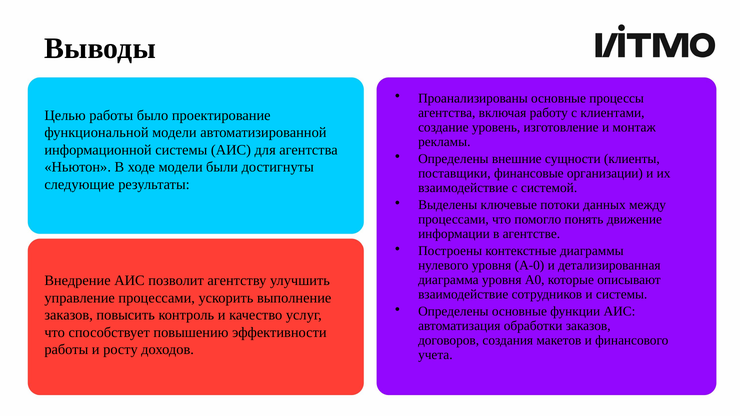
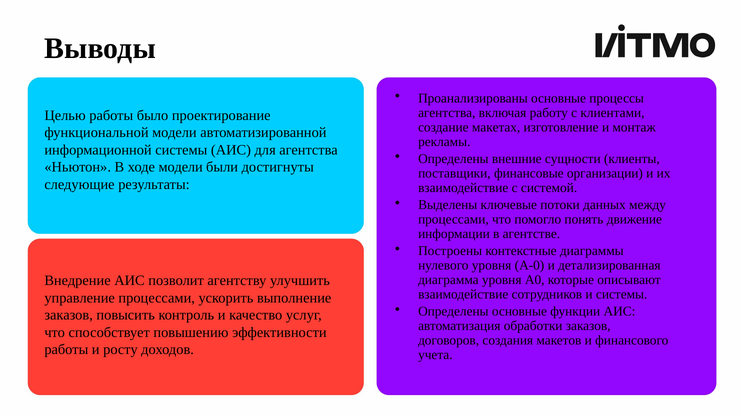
уровень: уровень -> макетах (496, 127)
